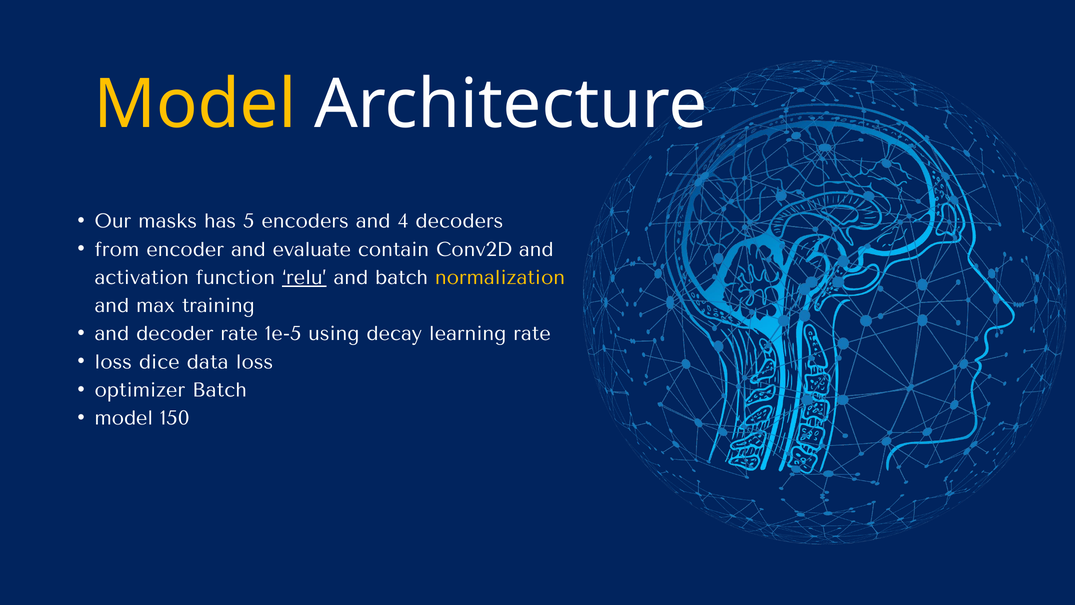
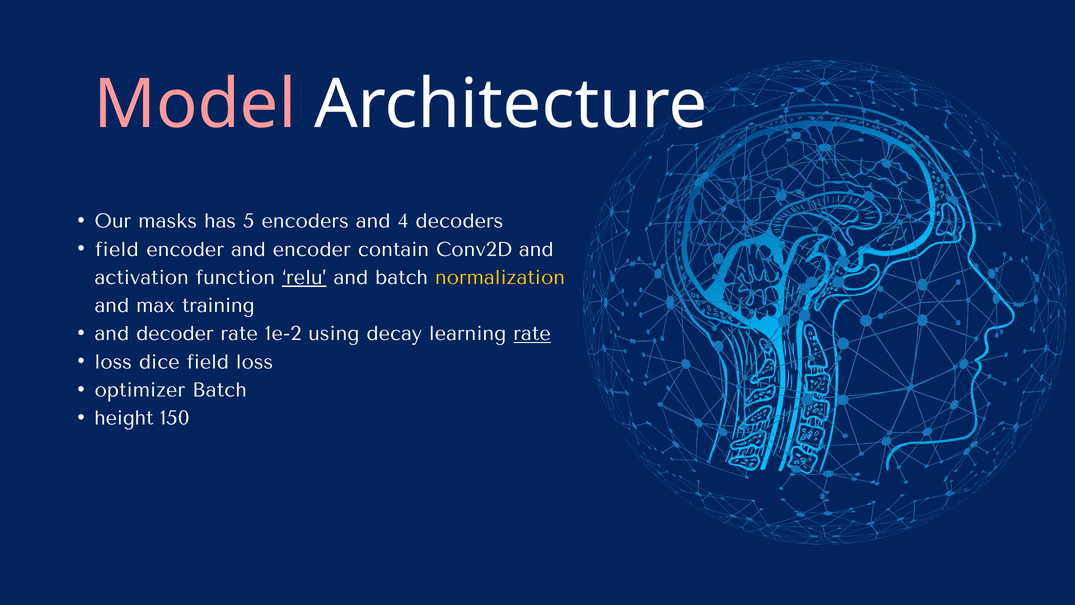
Model colour: yellow -> pink (195, 105)
from: from -> field (117, 249)
and evaluate: evaluate -> encoder (312, 249)
1e-5: 1e-5 -> 1e-2 (283, 334)
rate underline: none -> present (532, 334)
dice data: data -> field (208, 362)
model: model -> height (124, 418)
